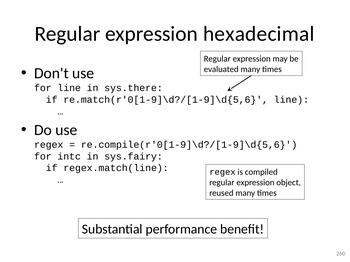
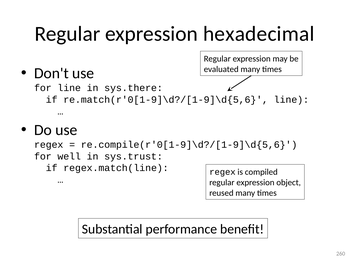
intc: intc -> well (69, 157)
sys.fairy: sys.fairy -> sys.trust (134, 157)
